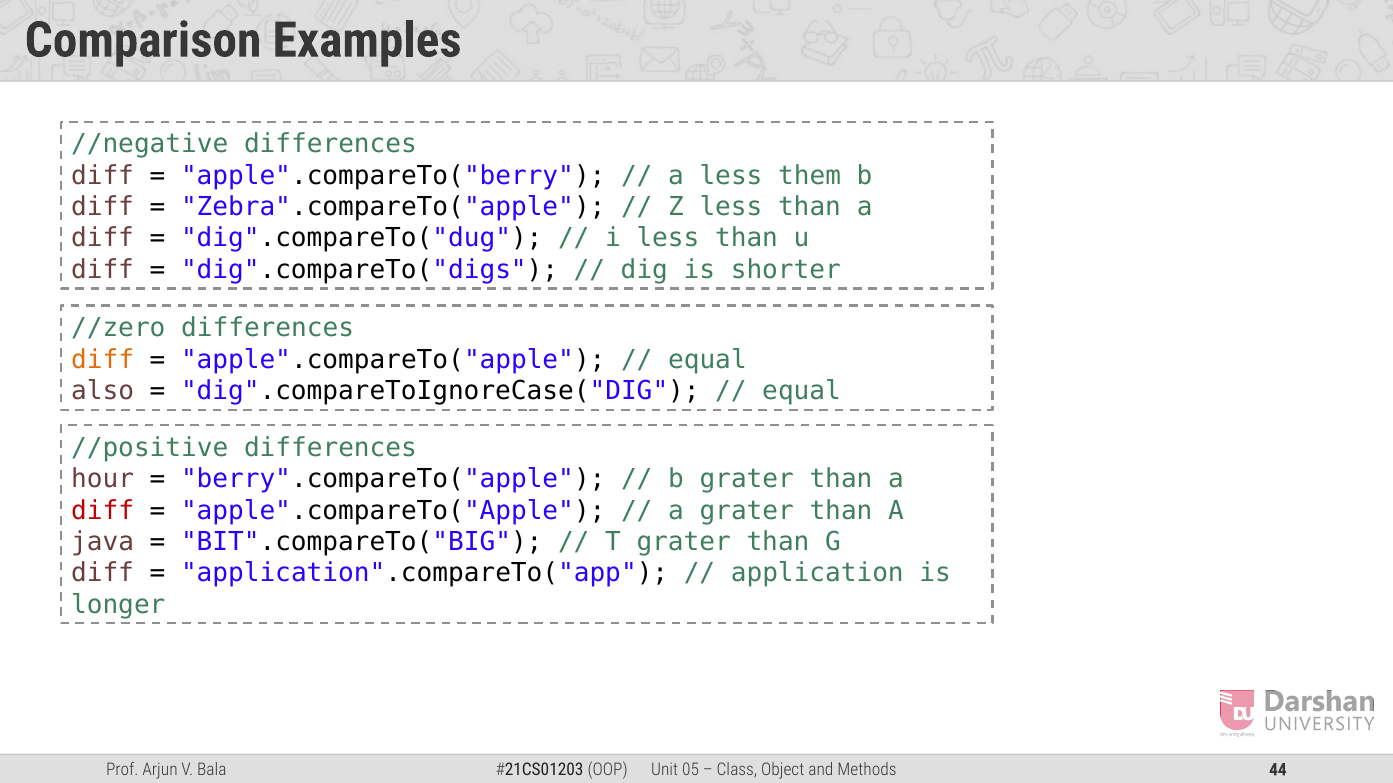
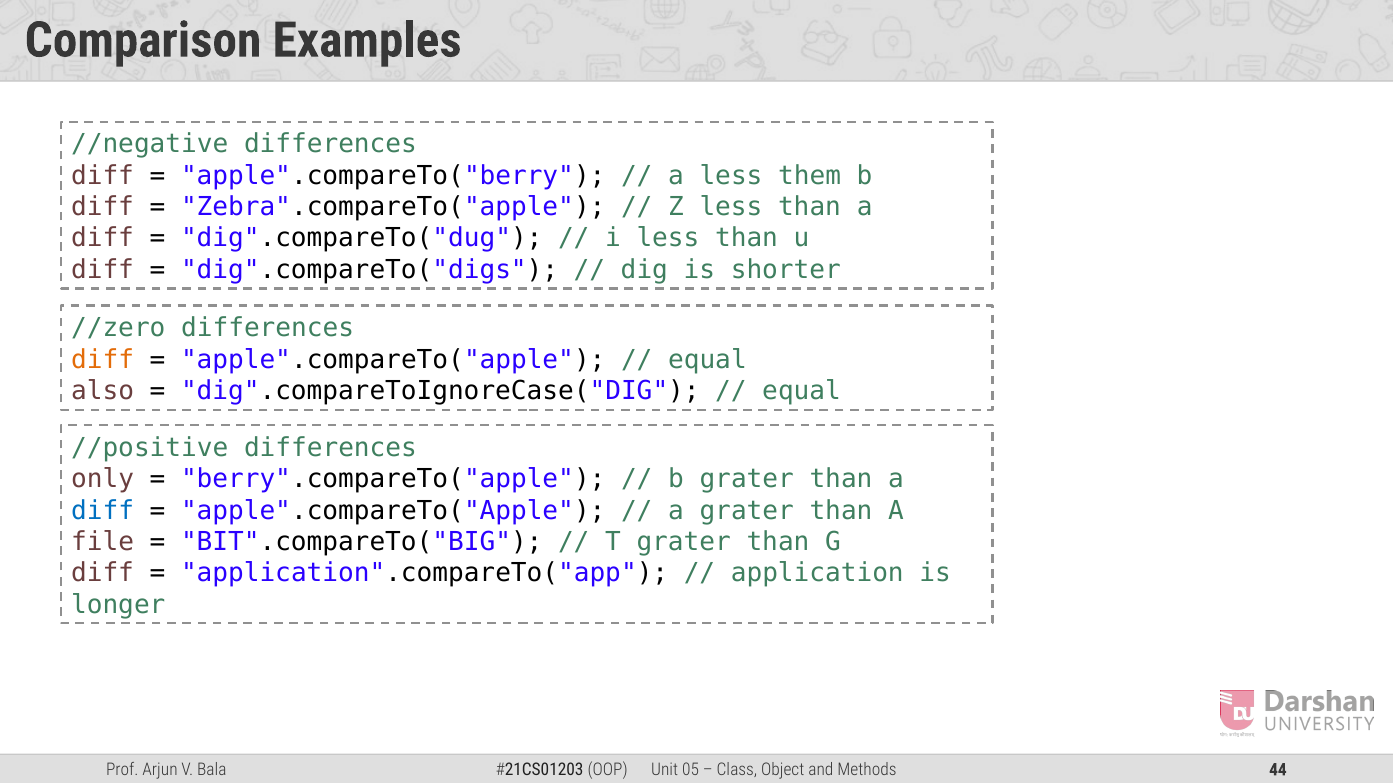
hour: hour -> only (103, 480)
diff colour: red -> blue (103, 511)
java: java -> file (103, 542)
